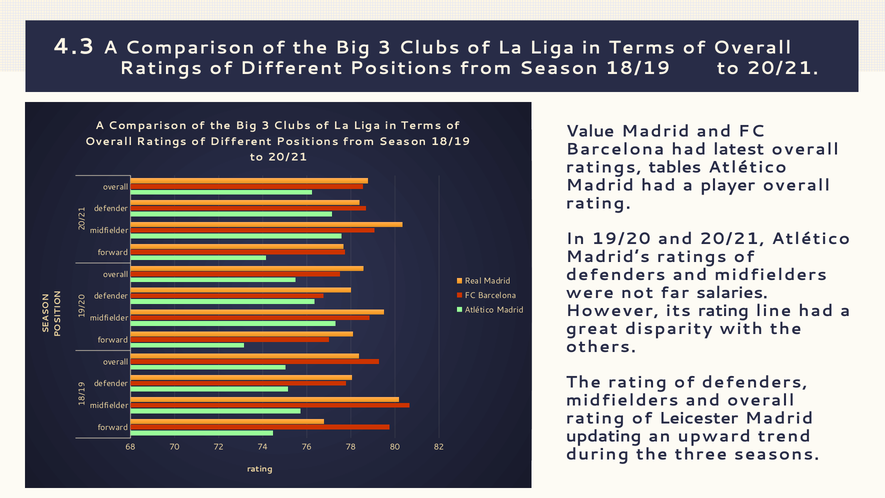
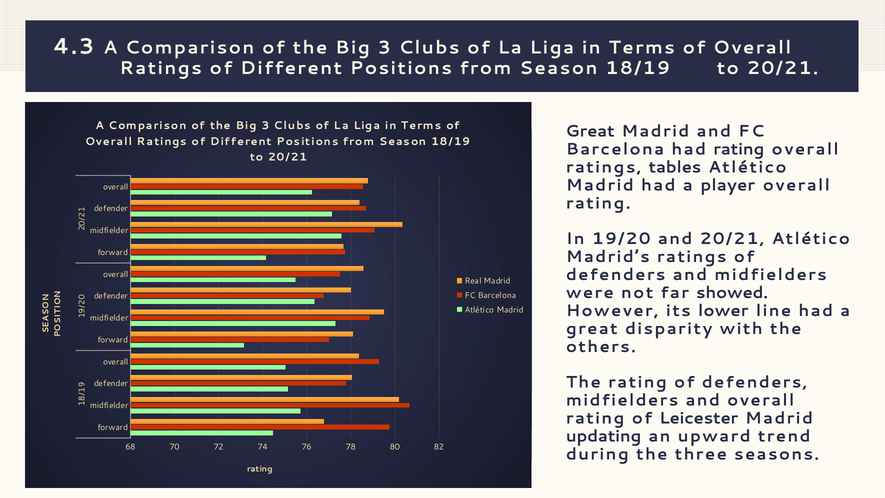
Value: Value -> Great (590, 131)
had latest: latest -> rating (739, 149)
salaries: salaries -> showed (732, 293)
its rating: rating -> lower (723, 311)
